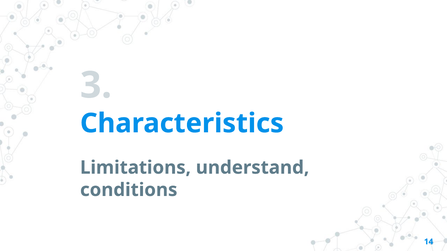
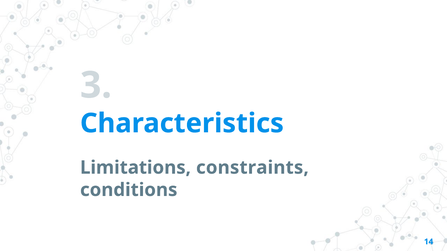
understand: understand -> constraints (252, 168)
